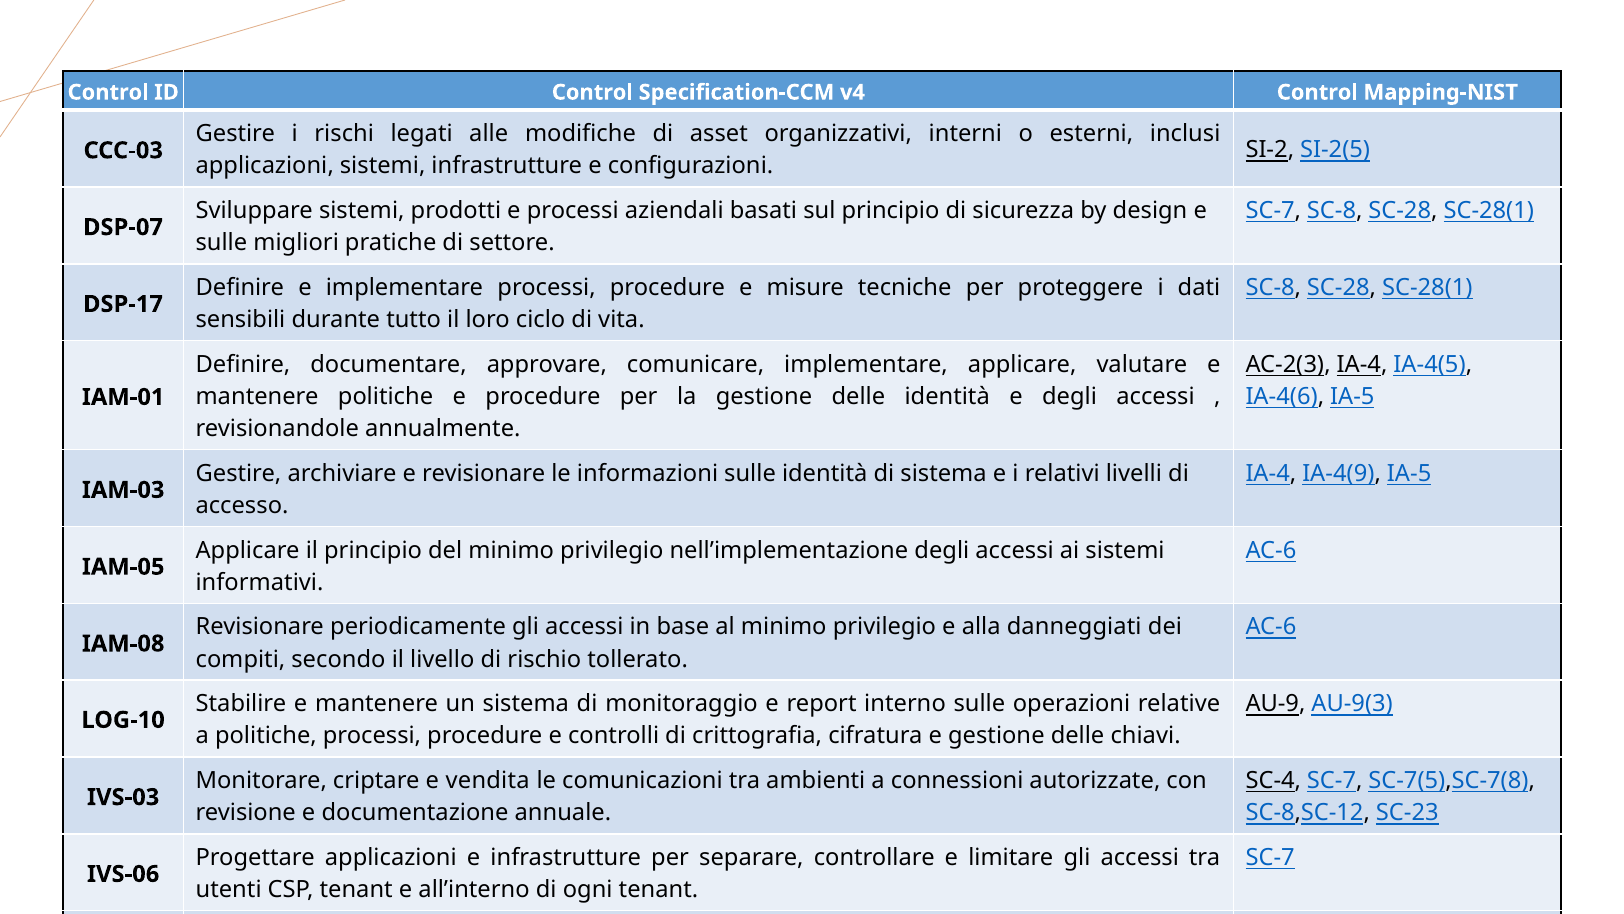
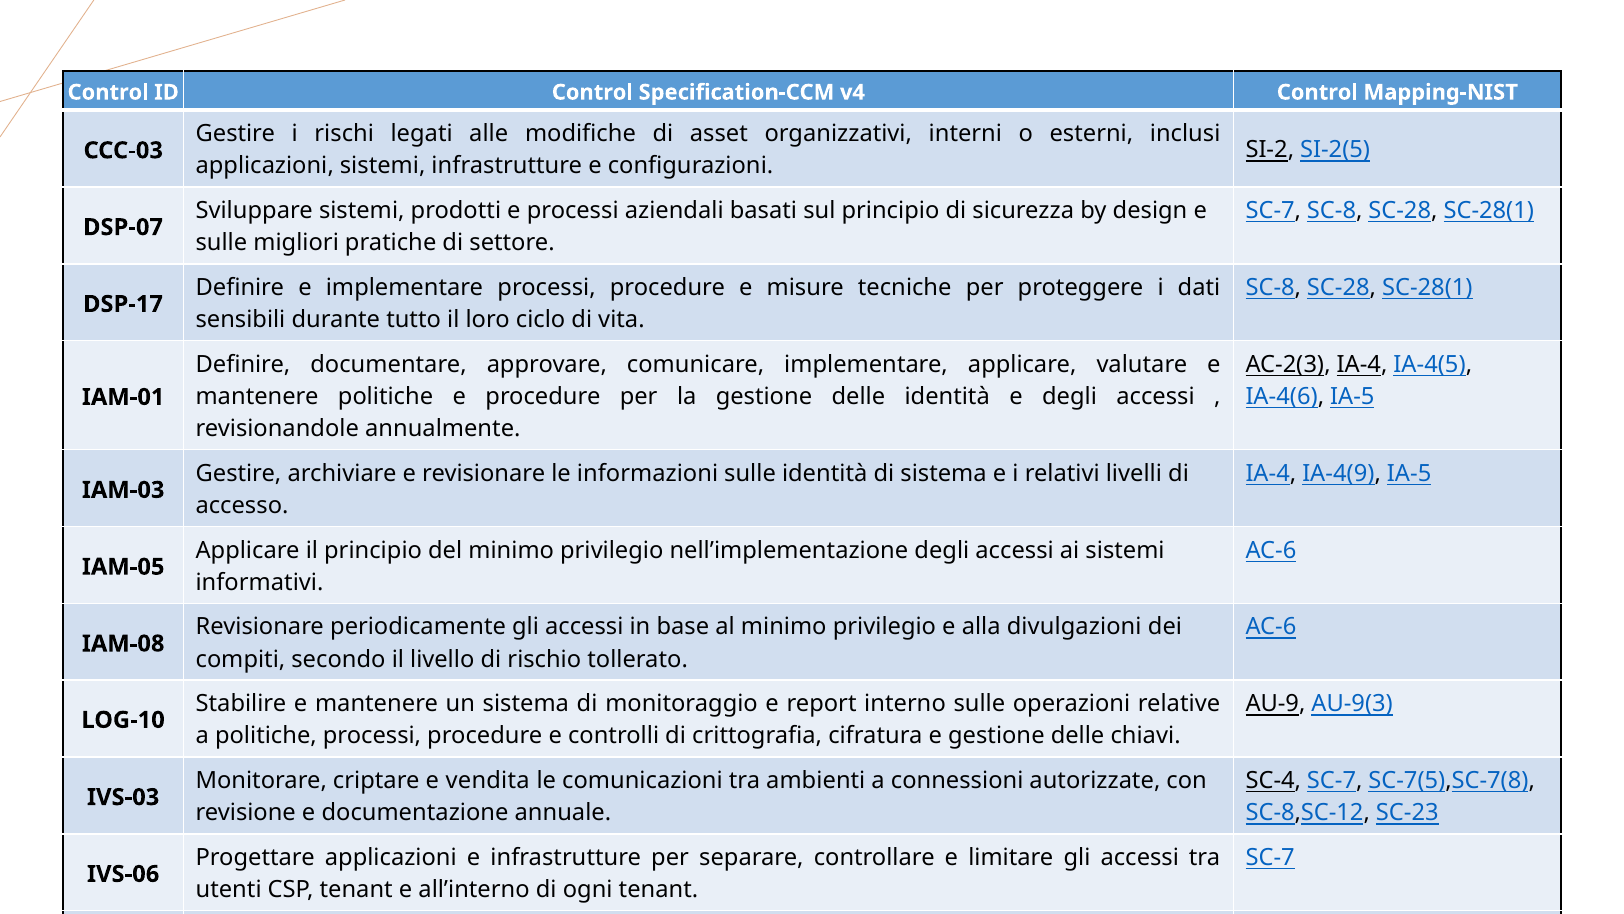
danneggiati: danneggiati -> divulgazioni (1074, 627)
